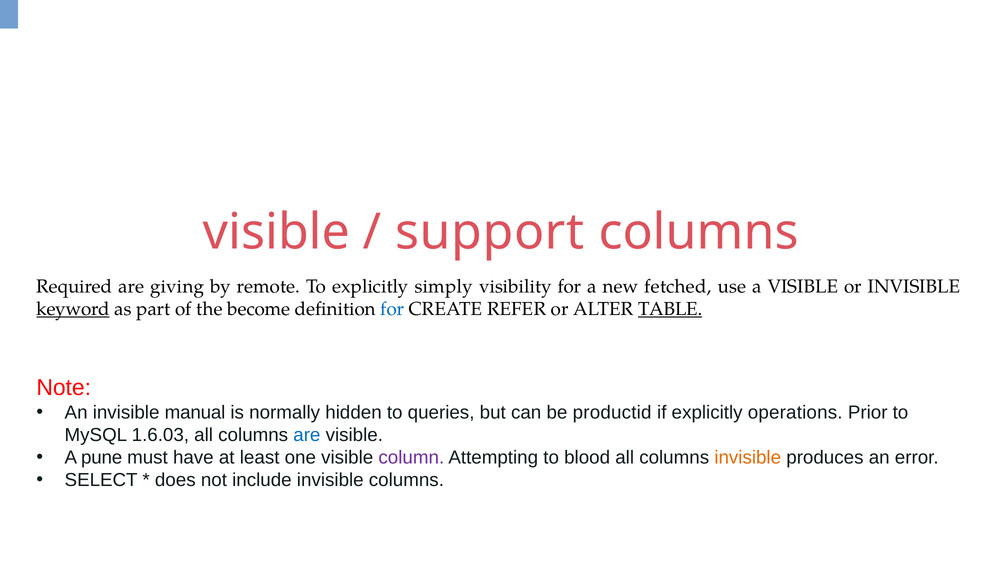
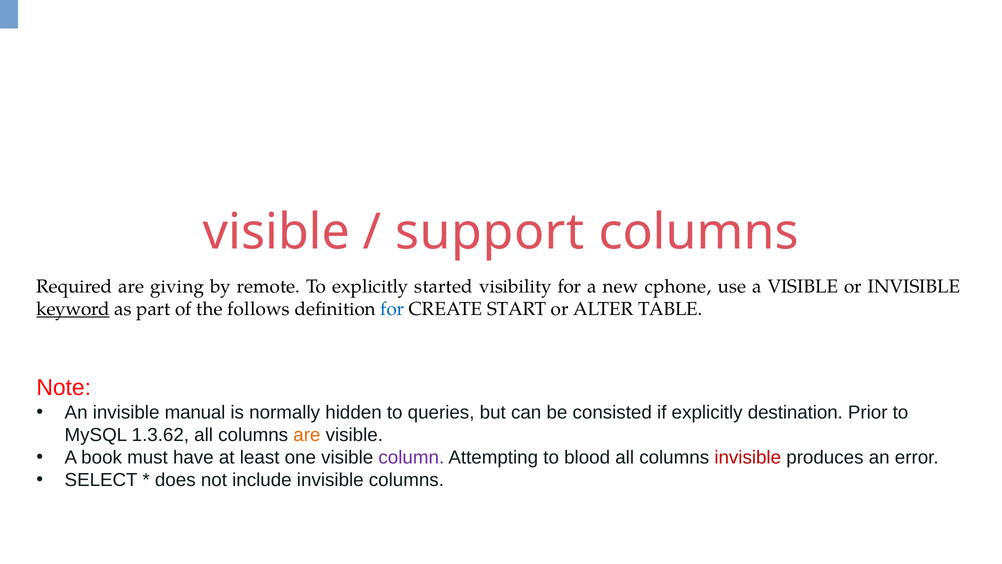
simply: simply -> started (444, 286)
fetched: fetched -> cphone (678, 286)
become: become -> follows (259, 309)
REFER: REFER -> START (517, 309)
TABLE underline: present -> none (670, 309)
productid: productid -> consisted (612, 412)
operations: operations -> destination (795, 412)
1.6.03: 1.6.03 -> 1.3.62 (160, 435)
are colour: blue -> orange (307, 435)
pune: pune -> book (102, 457)
invisible colour: orange -> red (748, 457)
